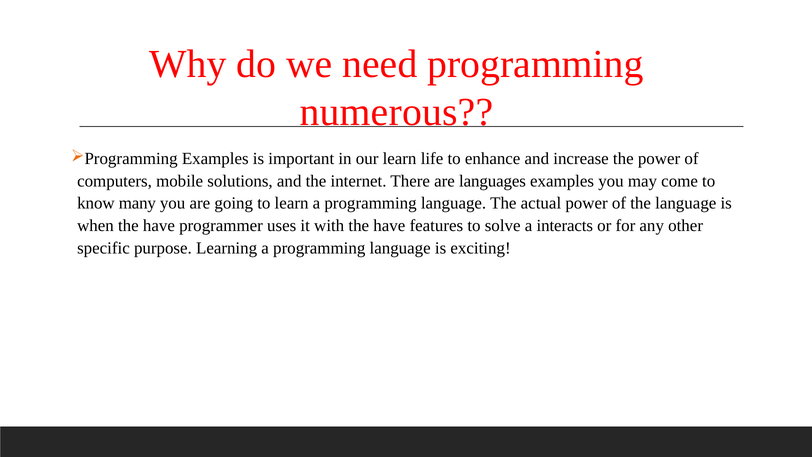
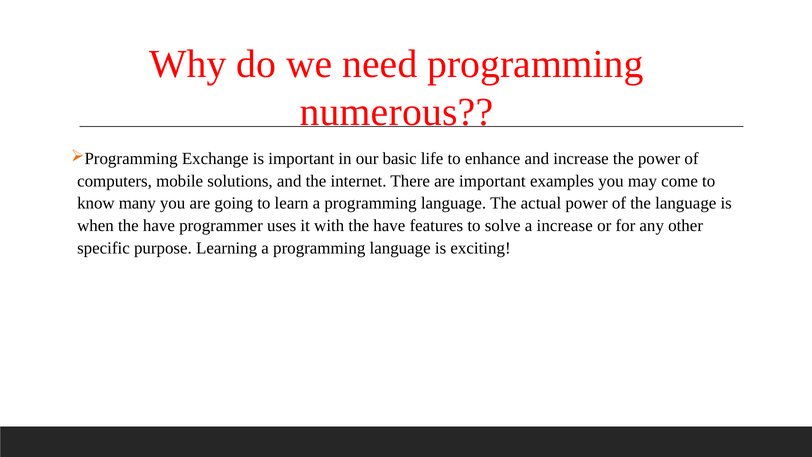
Examples: Examples -> Exchange (215, 159)
our learn: learn -> basic (400, 159)
are languages: languages -> important (492, 181)
a interacts: interacts -> increase (565, 226)
